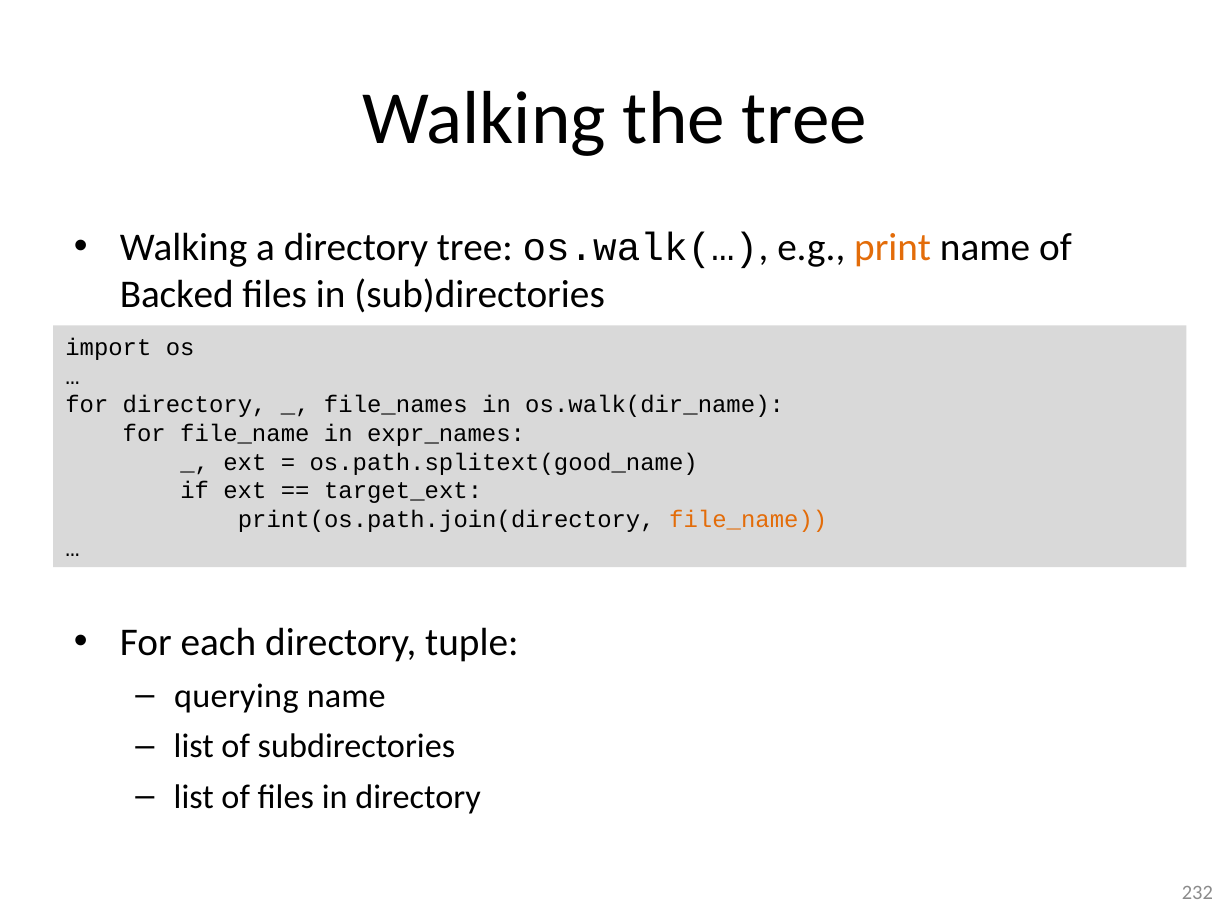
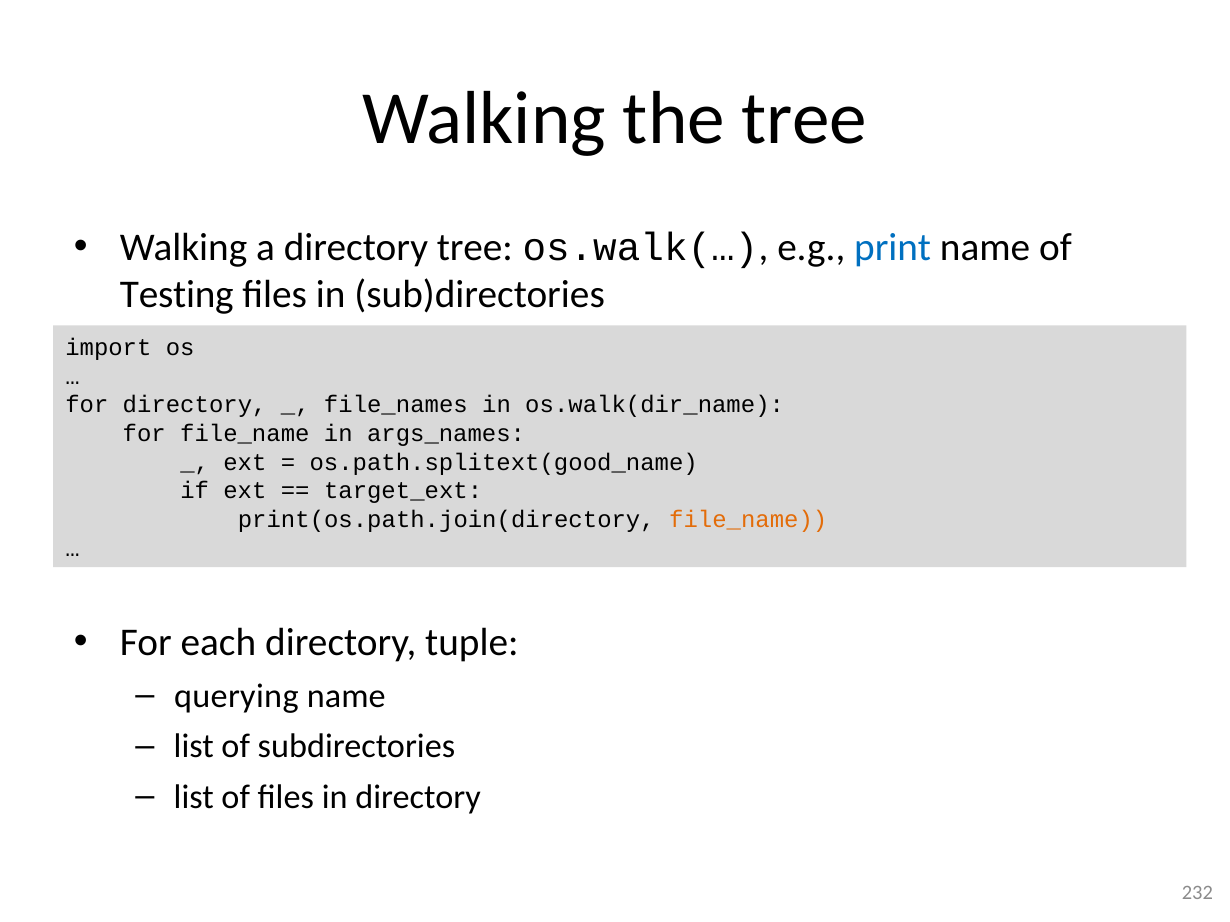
print colour: orange -> blue (893, 248)
Backed: Backed -> Testing (177, 295)
expr_names: expr_names -> args_names (446, 434)
